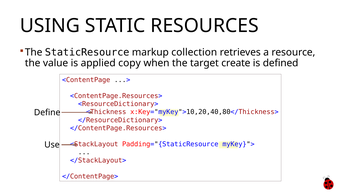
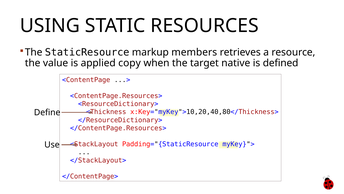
collection: collection -> members (194, 52)
create: create -> native (236, 63)
